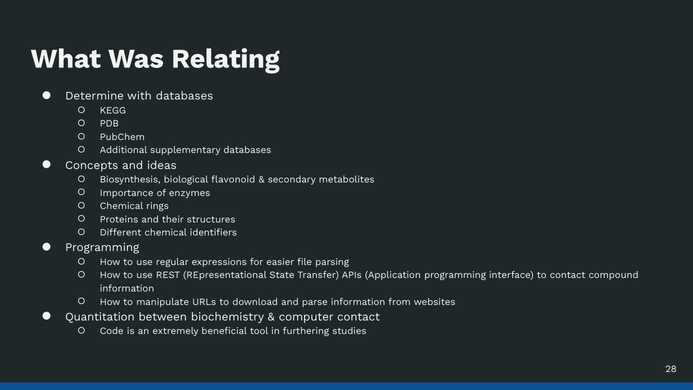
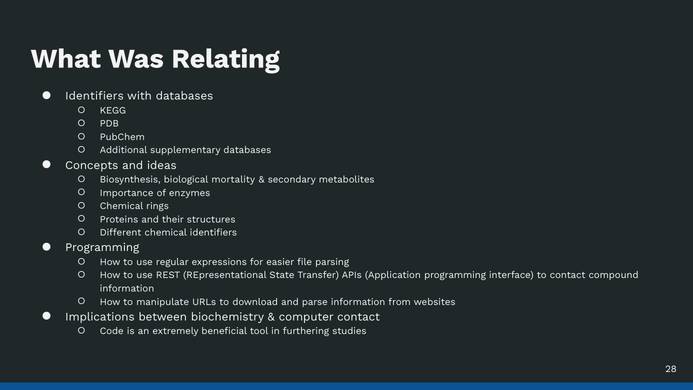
Determine: Determine -> Identifiers (94, 96)
flavonoid: flavonoid -> mortality (233, 179)
Quantitation: Quantitation -> Implications (100, 317)
